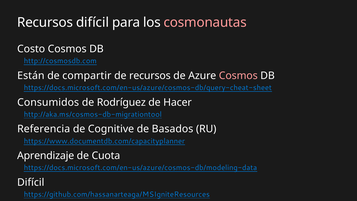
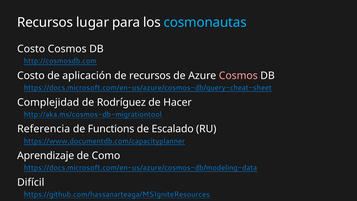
Recursos difícil: difícil -> lugar (93, 22)
cosmonautas colour: pink -> light blue (205, 22)
Están: Están -> Costo (31, 76)
compartir: compartir -> aplicación (87, 76)
Consumidos: Consumidos -> Complejidad (48, 102)
Cognitive: Cognitive -> Functions (111, 129)
Basados: Basados -> Escalado (173, 129)
Cuota: Cuota -> Como (106, 156)
